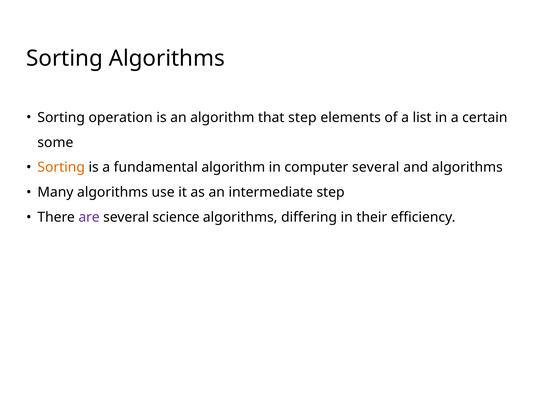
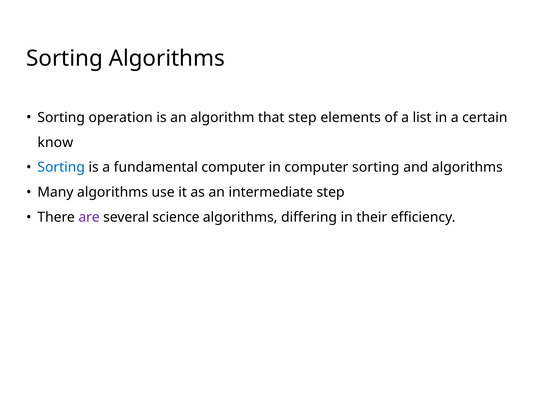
some: some -> know (55, 143)
Sorting colour: orange -> blue (61, 167)
fundamental algorithm: algorithm -> computer (233, 167)
computer several: several -> sorting (376, 167)
